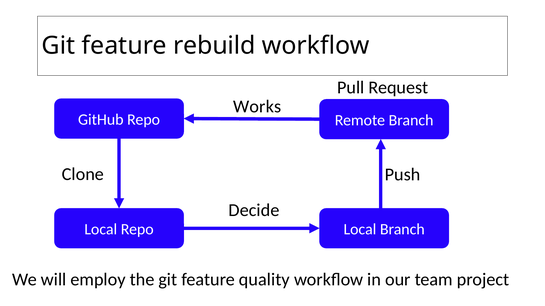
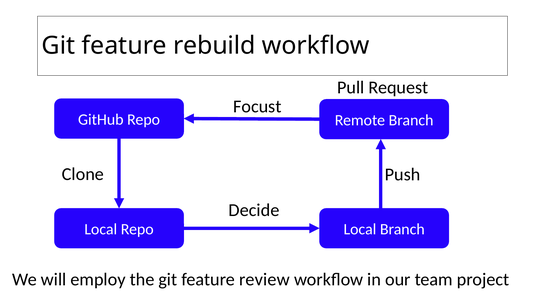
Works: Works -> Focust (257, 107)
quality: quality -> review (264, 280)
